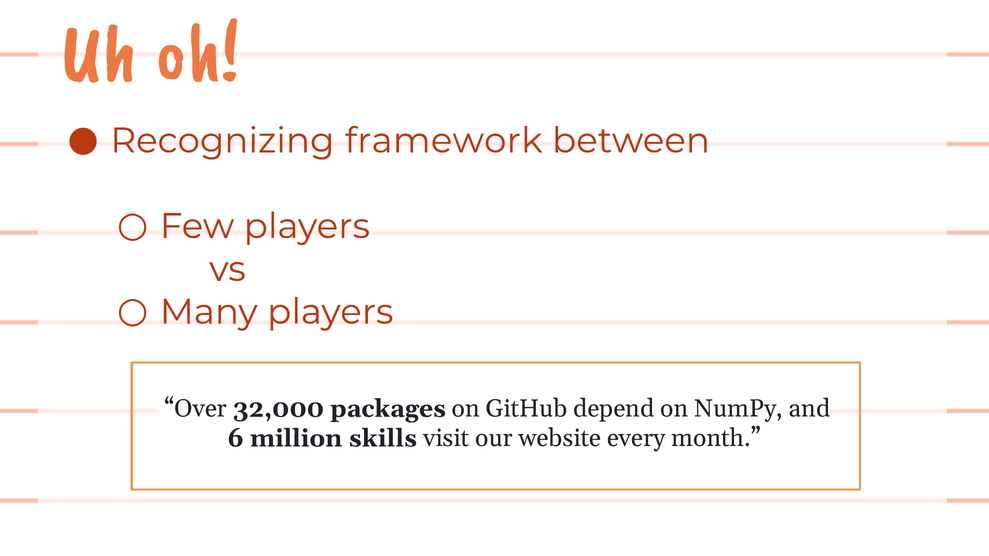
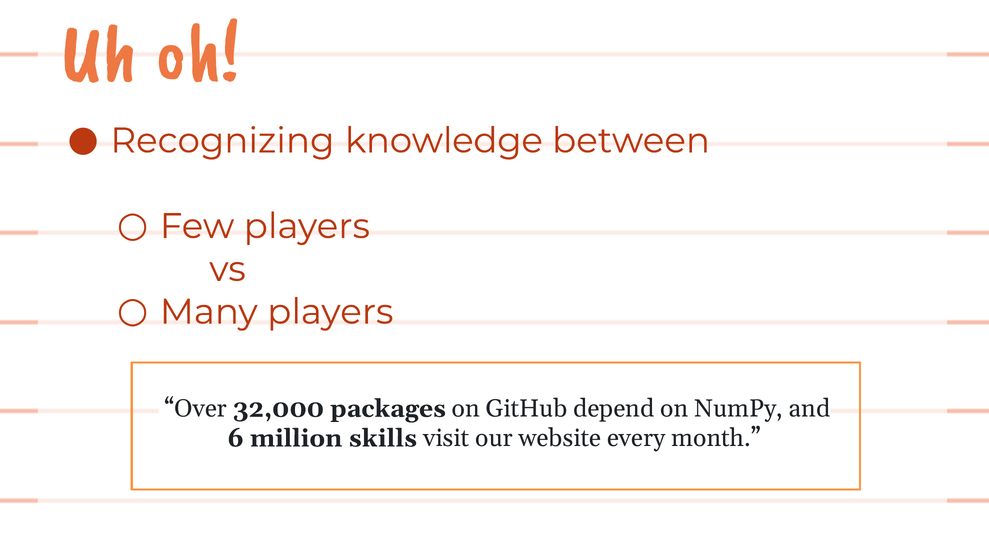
framework: framework -> knowledge (444, 141)
